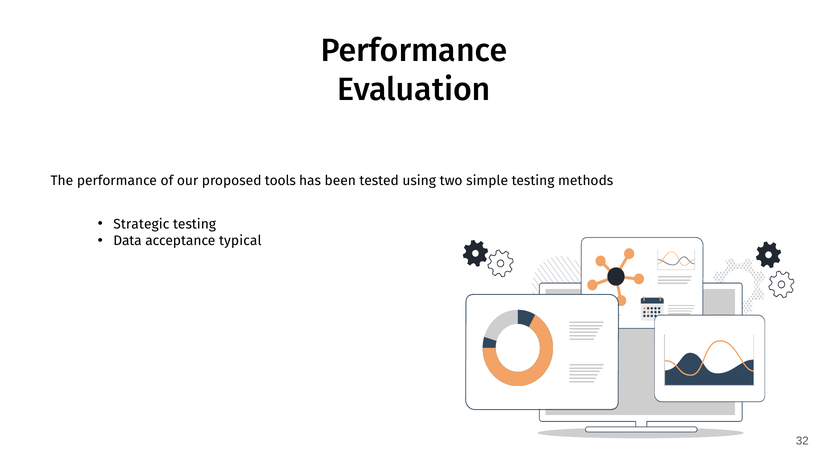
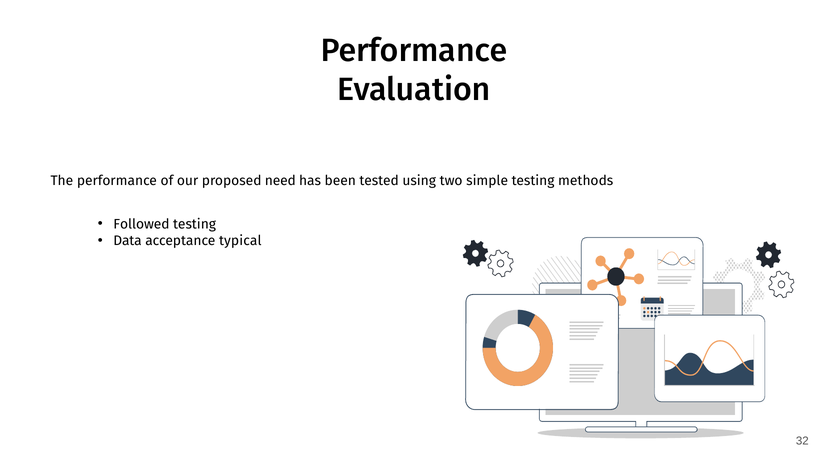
tools: tools -> need (280, 181)
Strategic: Strategic -> Followed (141, 224)
